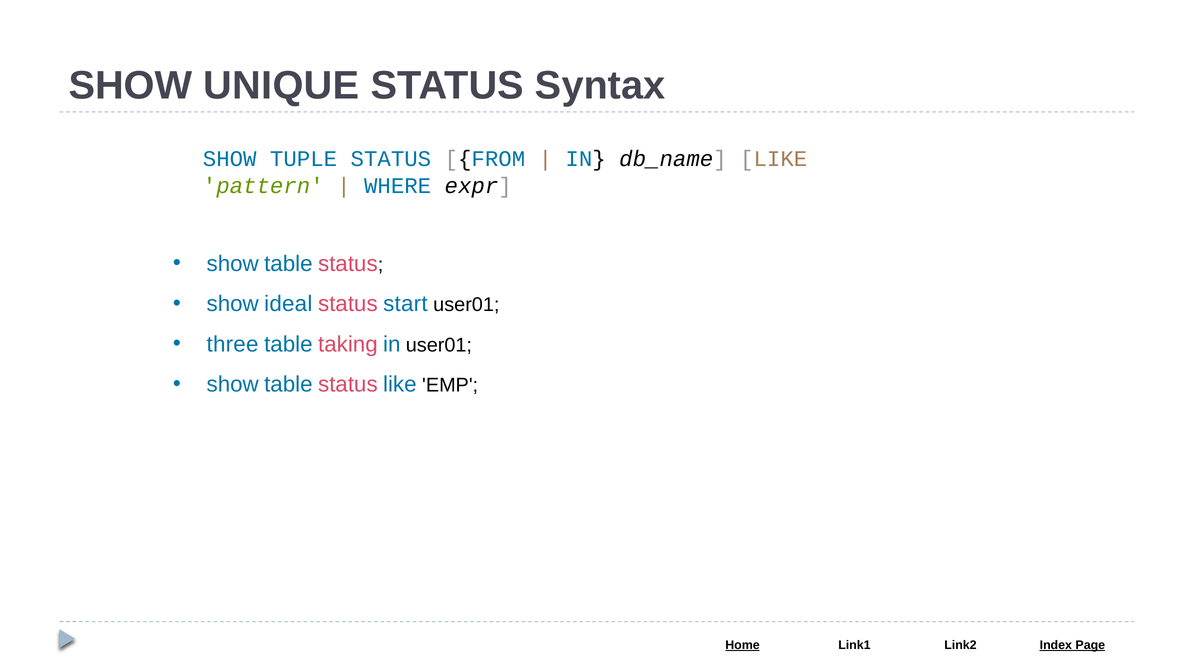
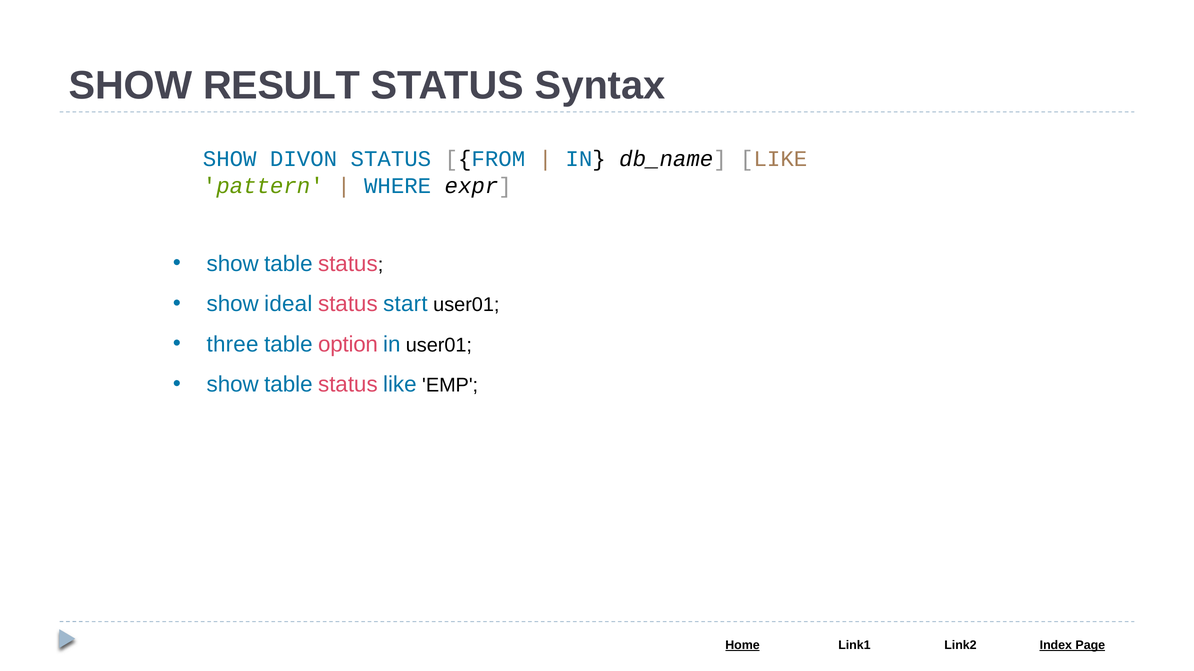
UNIQUE: UNIQUE -> RESULT (282, 86)
TUPLE: TUPLE -> DIVON (304, 159)
taking: taking -> option (348, 345)
